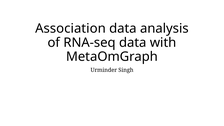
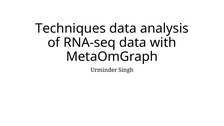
Association: Association -> Techniques (70, 28)
